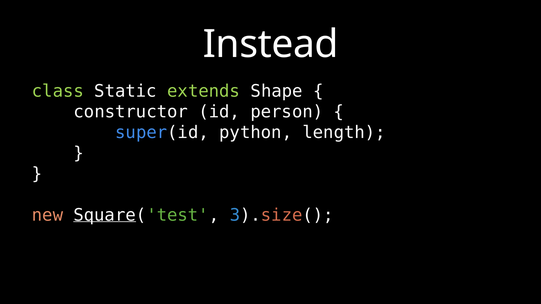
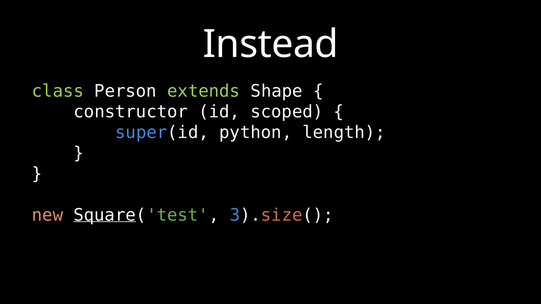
Static: Static -> Person (126, 91)
person: person -> scoped (287, 112)
